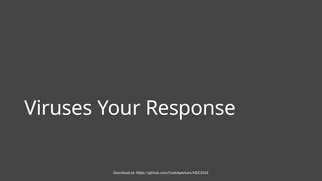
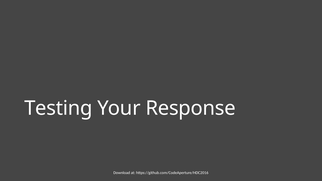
Viruses: Viruses -> Testing (58, 108)
